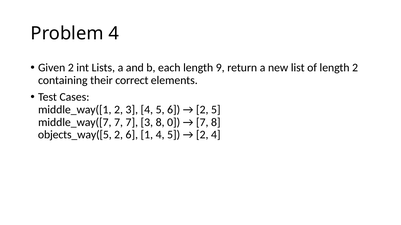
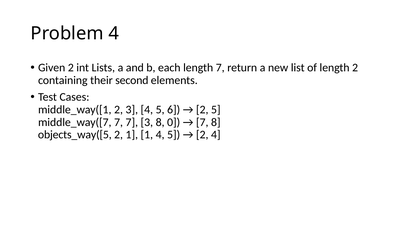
length 9: 9 -> 7 (220, 68)
correct: correct -> second (132, 80)
2 6: 6 -> 1 (132, 135)
